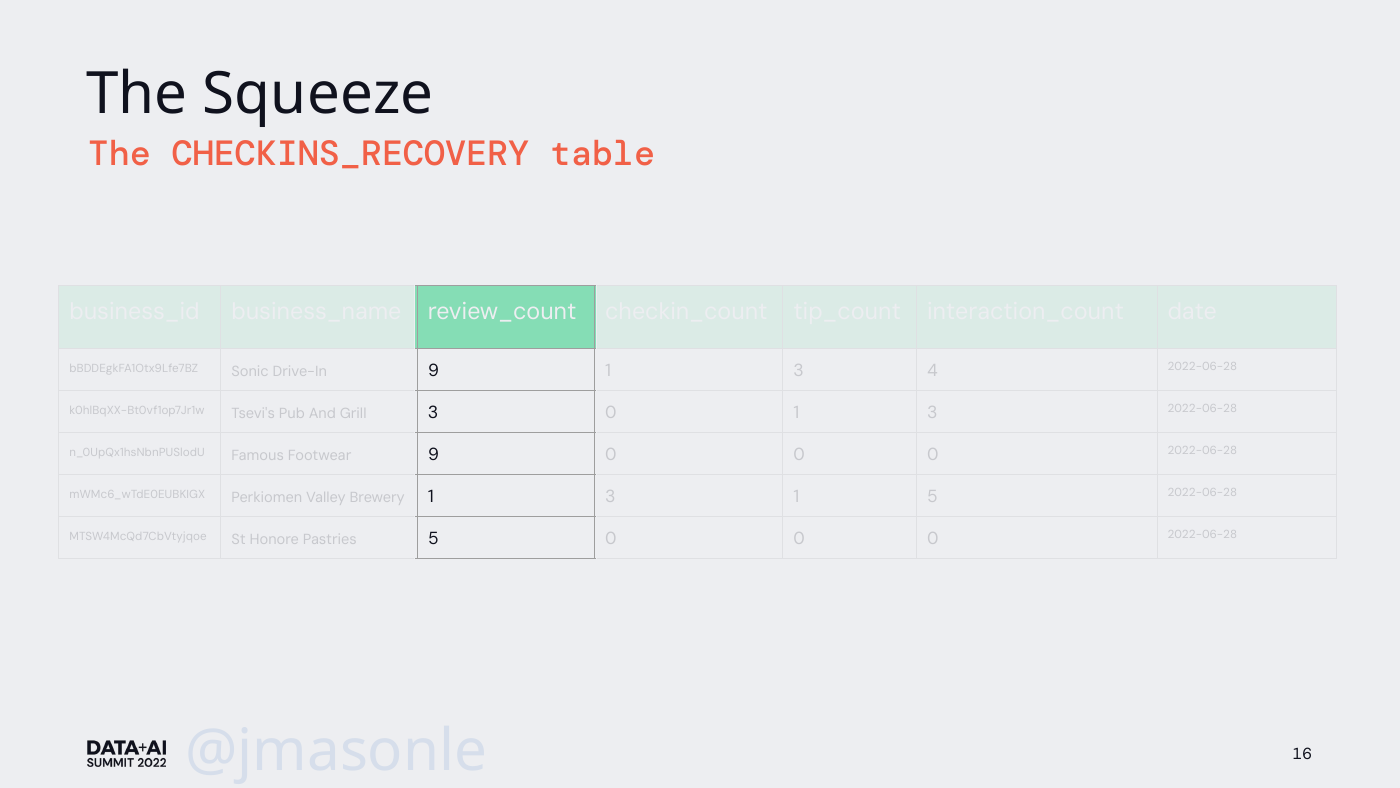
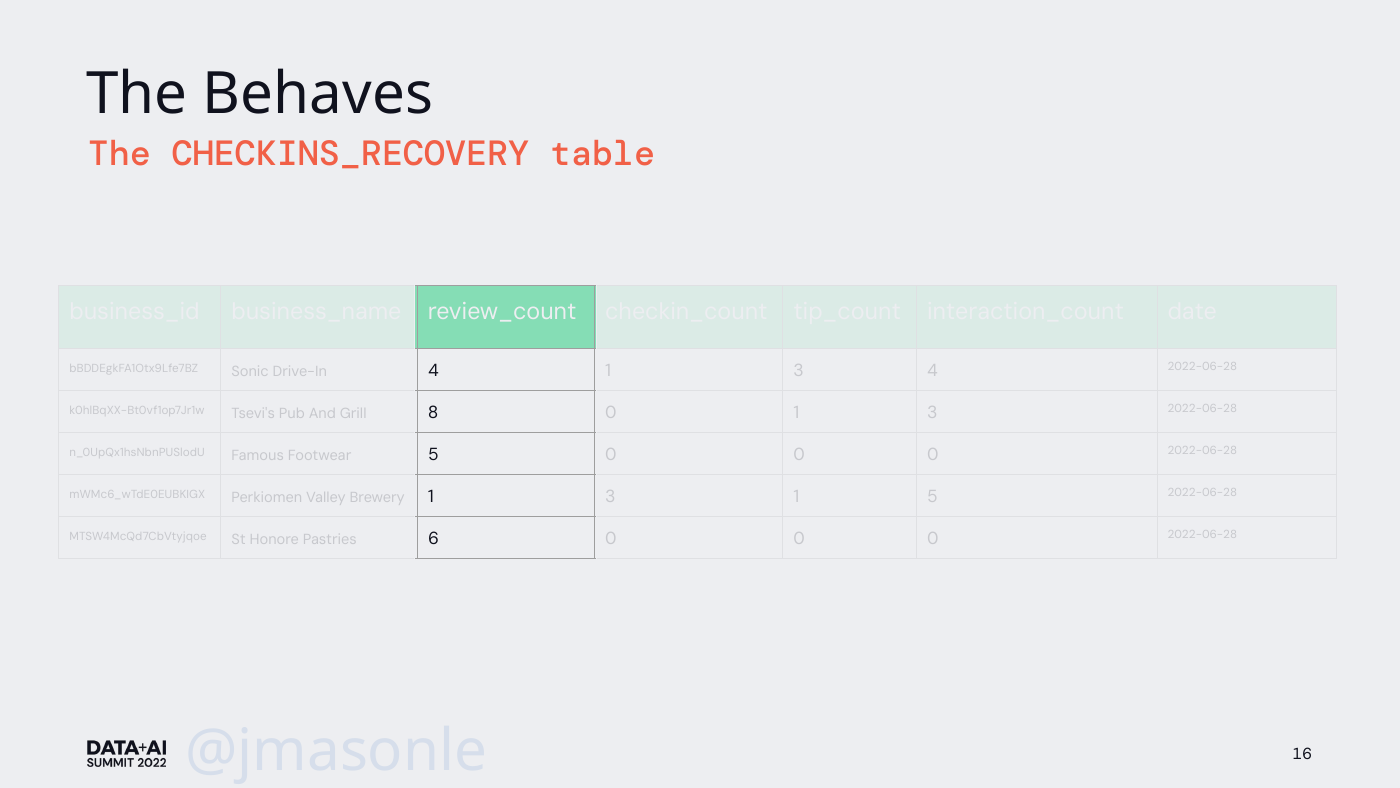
Squeeze: Squeeze -> Behaves (318, 95)
9: 9 -> 4 (433, 370)
3: 3 -> 8 (433, 412)
9: 9 -> 5 (433, 454)
5: 5 -> 6 (433, 538)
